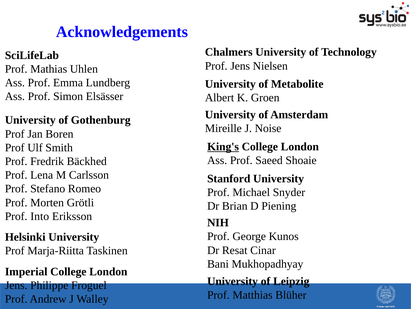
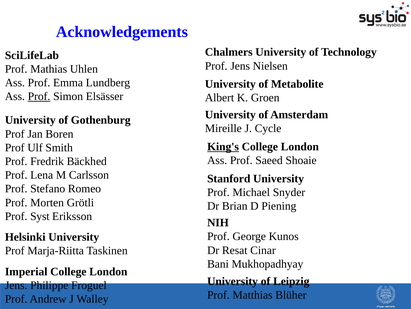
Prof underline: none -> present (39, 96)
Noise: Noise -> Cycle (268, 128)
Into: Into -> Syst (40, 216)
